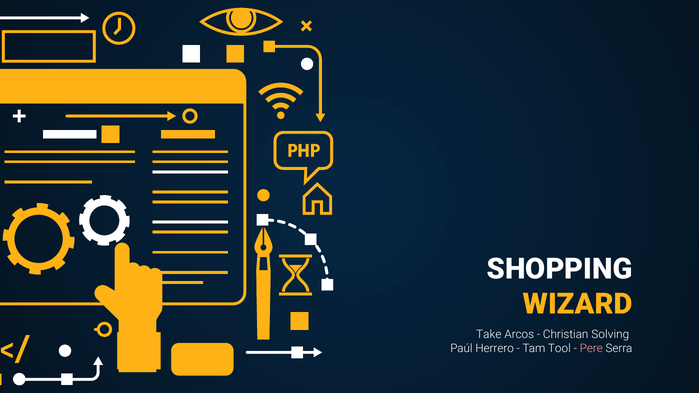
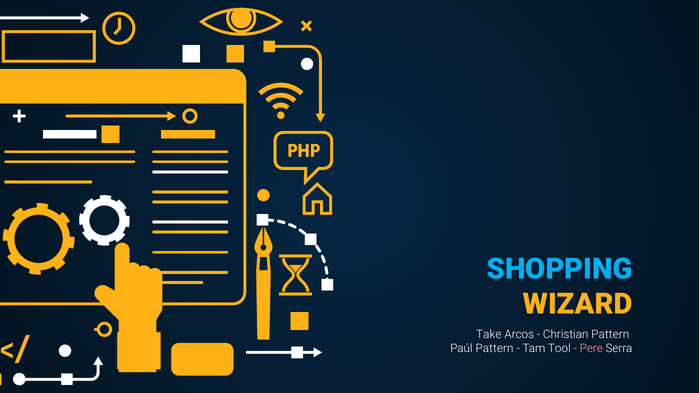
SHOPPING colour: white -> light blue (560, 270)
Christian Solving: Solving -> Pattern (610, 334)
Paúl Herrero: Herrero -> Pattern (495, 348)
